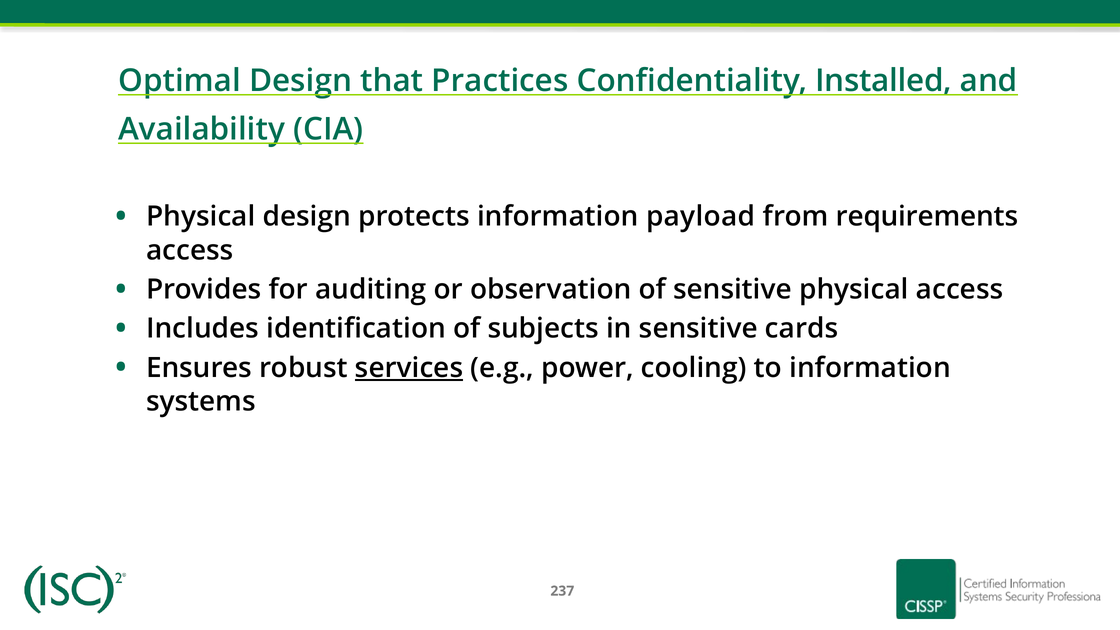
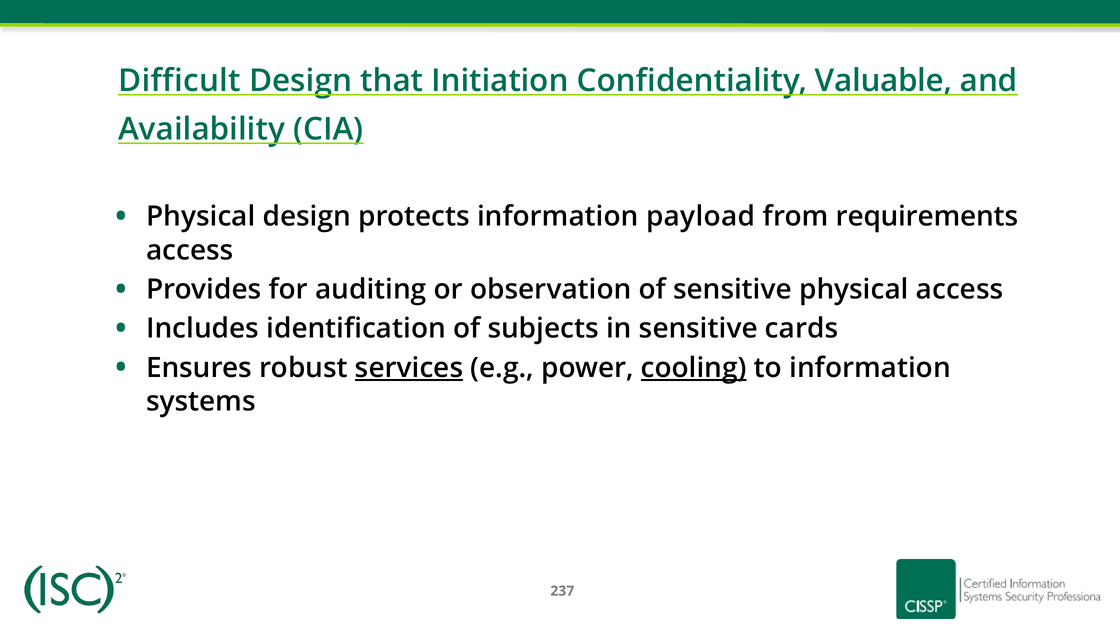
Optimal: Optimal -> Difficult (179, 81)
Practices: Practices -> Initiation (500, 81)
Installed: Installed -> Valuable (884, 81)
cooling underline: none -> present (694, 368)
